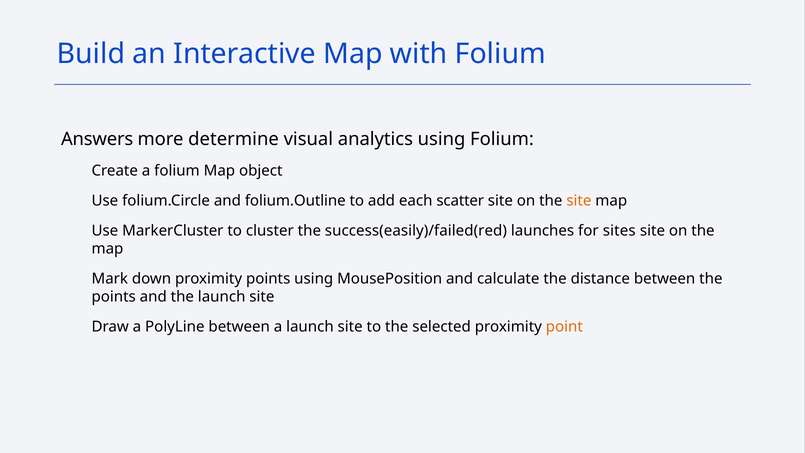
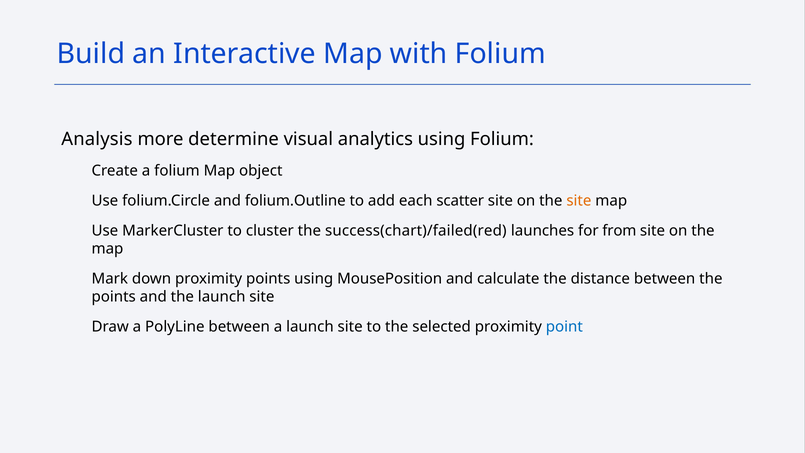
Answers: Answers -> Analysis (97, 139)
success(easily)/failed(red: success(easily)/failed(red -> success(chart)/failed(red (416, 230)
sites: sites -> from (619, 230)
point colour: orange -> blue (564, 326)
